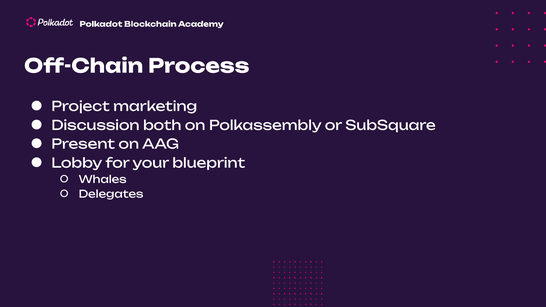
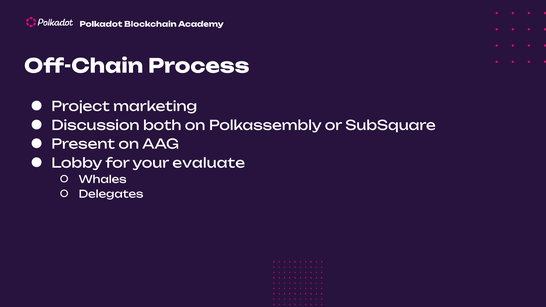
blueprint: blueprint -> evaluate (209, 163)
